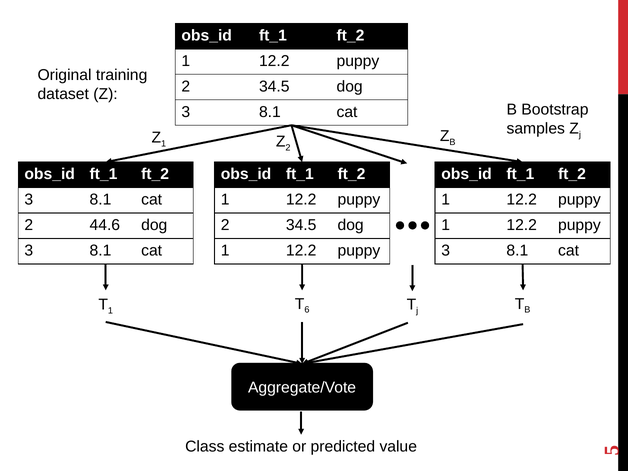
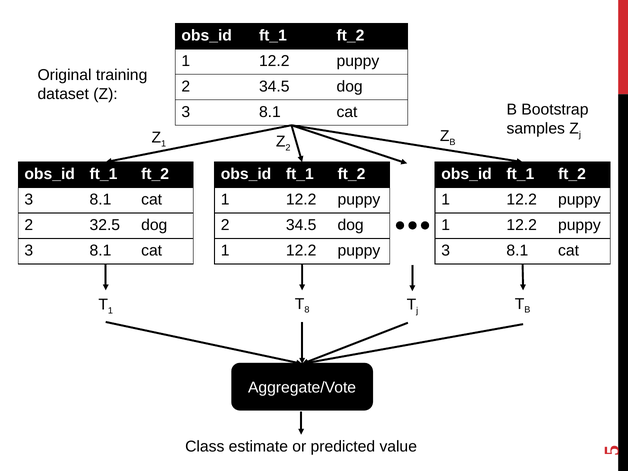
44.6: 44.6 -> 32.5 (105, 225)
6: 6 -> 8 (307, 310)
